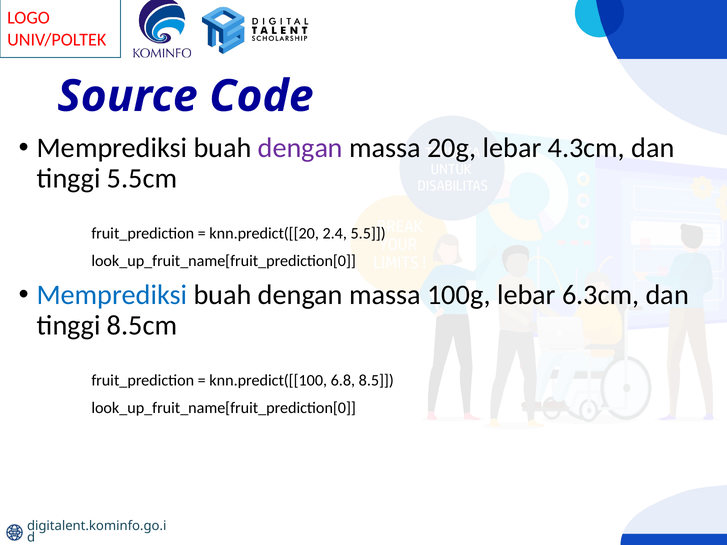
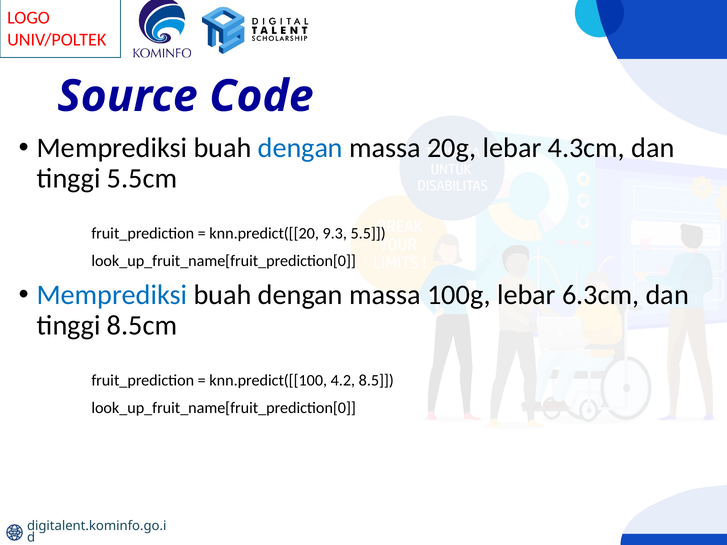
dengan colour: purple -> blue (300, 148)
2.4: 2.4 -> 9.3 (335, 234)
6.8: 6.8 -> 4.2 (343, 381)
